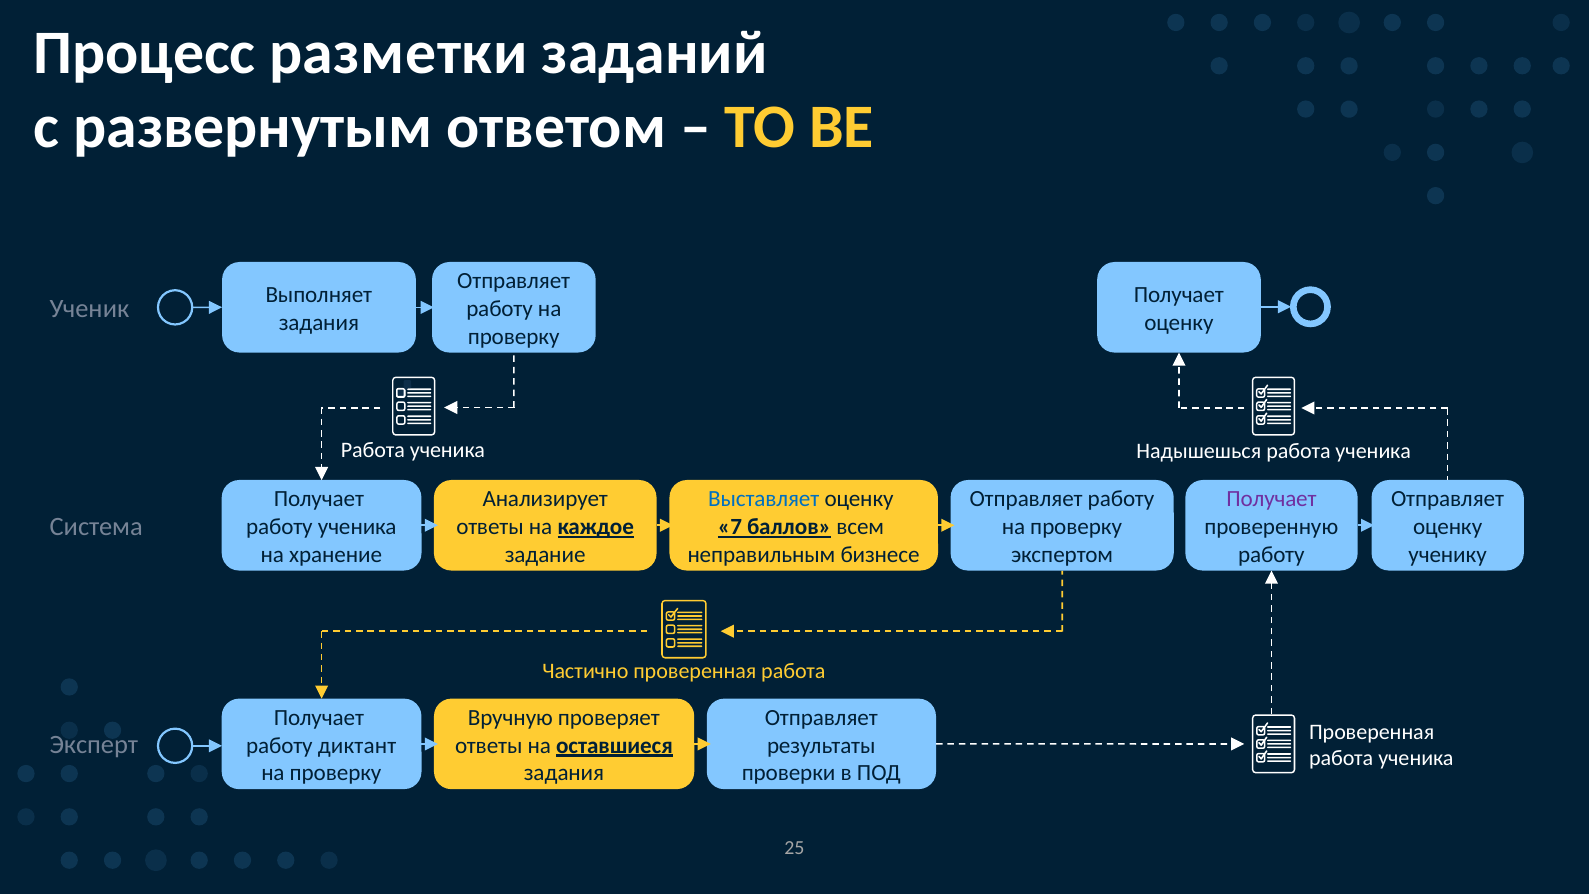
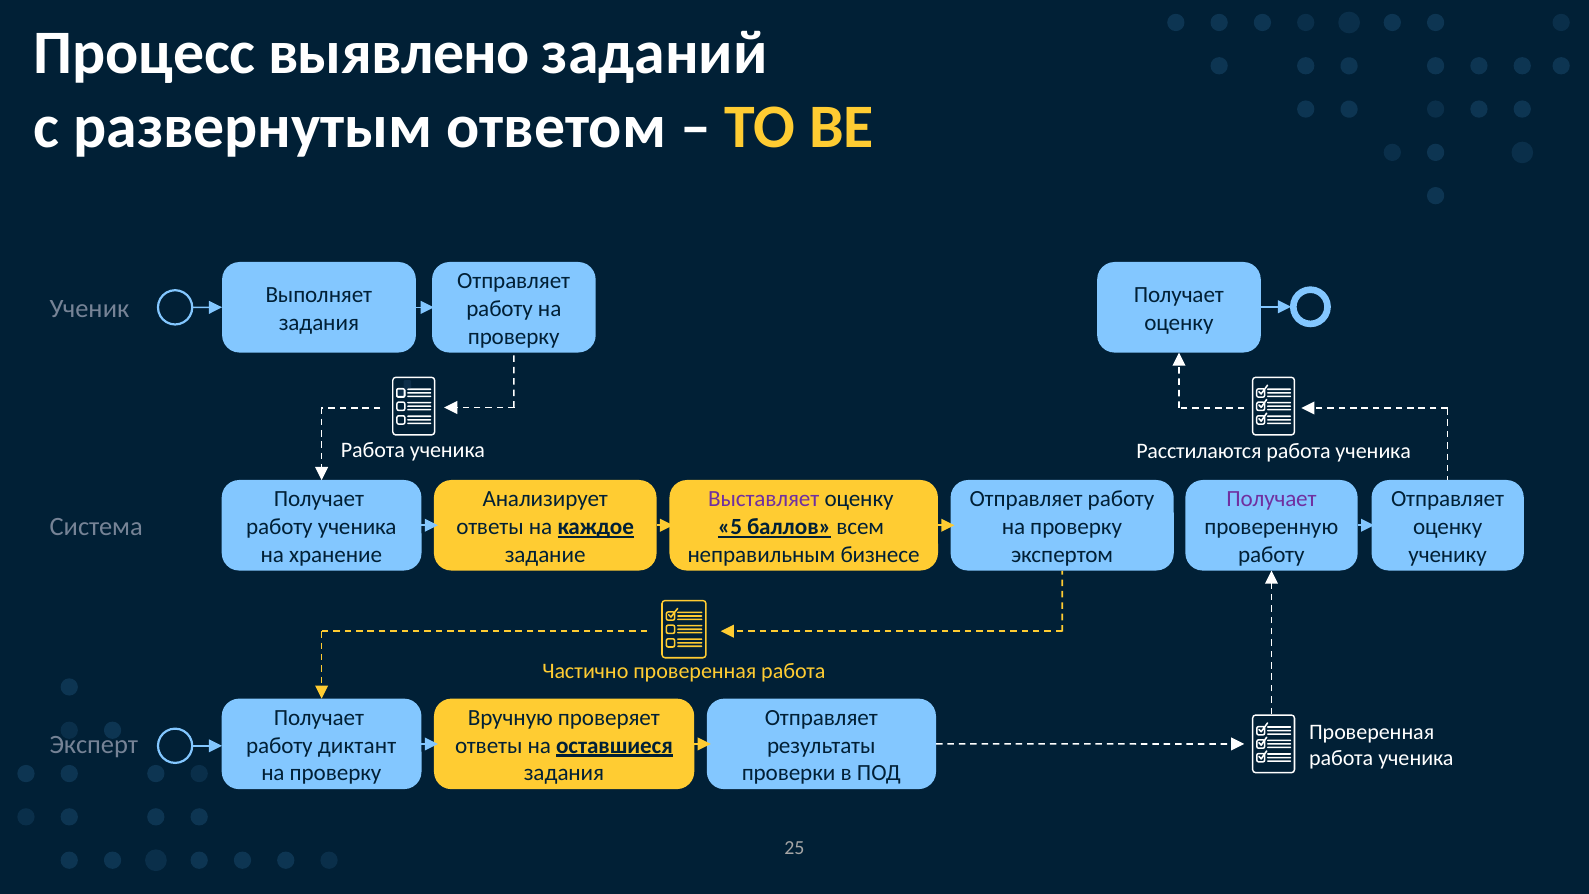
разметки: разметки -> выявлено (399, 53)
Надышешься: Надышешься -> Расстилаются (1199, 451)
Выставляет colour: blue -> purple (764, 499)
7: 7 -> 5 (730, 527)
